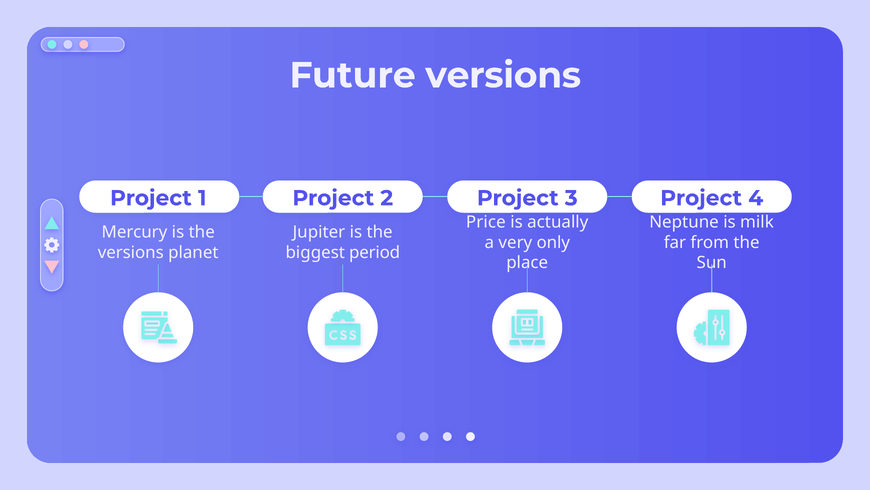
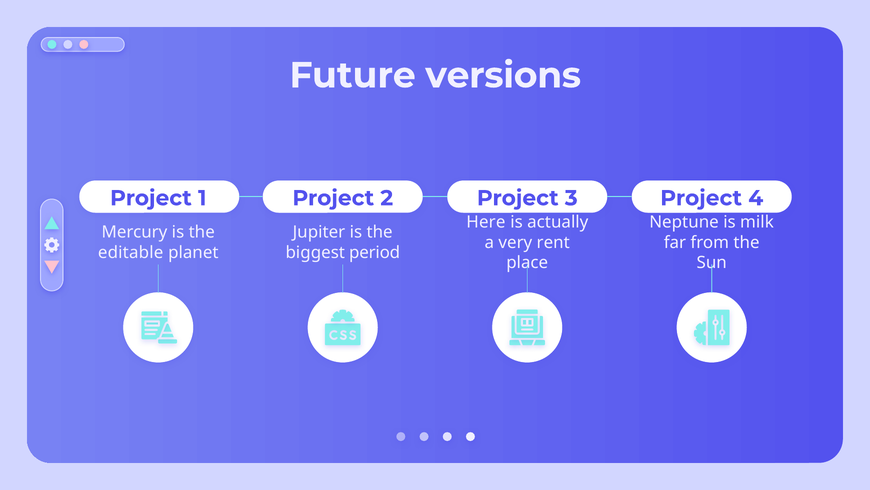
Price: Price -> Here (486, 222)
only: only -> rent (553, 242)
versions: versions -> editable (131, 252)
